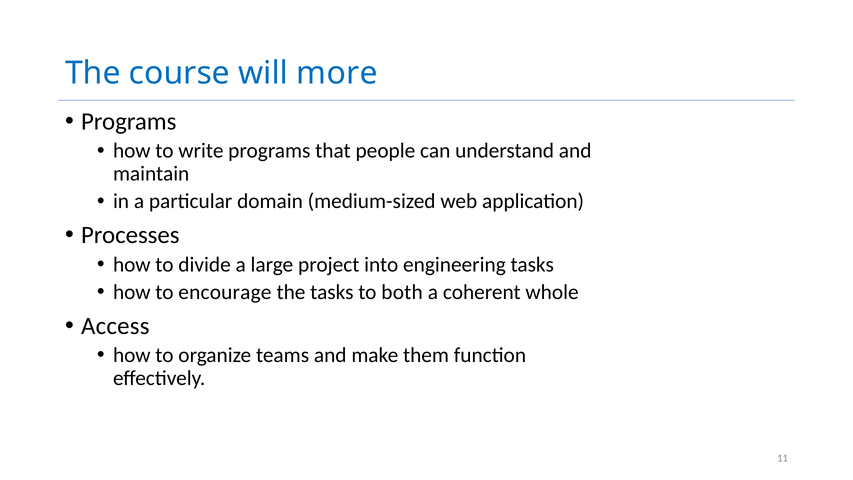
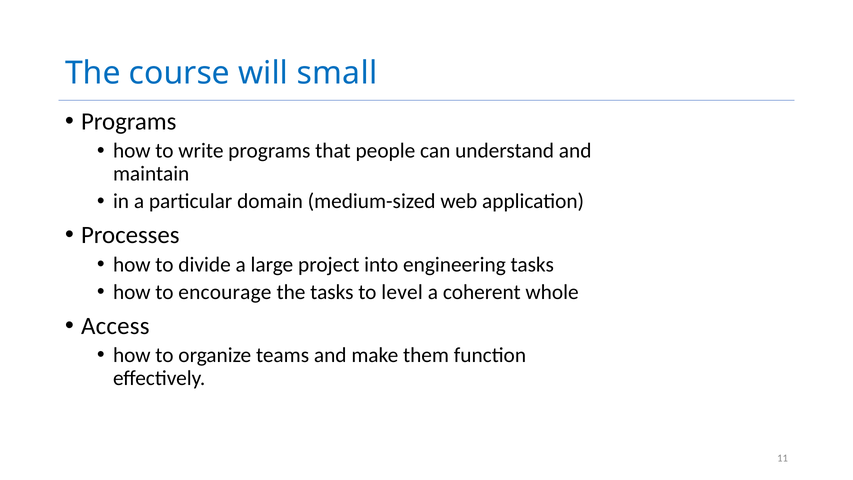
more: more -> small (337, 73)
both: both -> level (402, 292)
